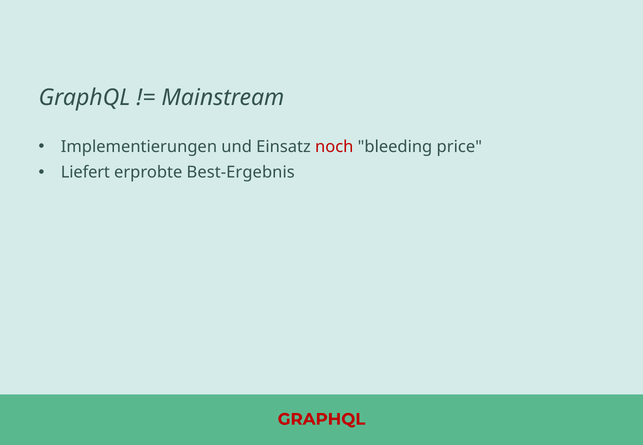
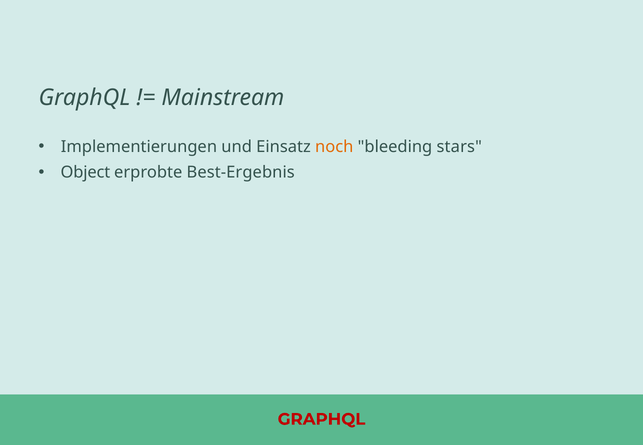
noch colour: red -> orange (334, 147)
price: price -> stars (459, 147)
Liefert: Liefert -> Object (85, 173)
